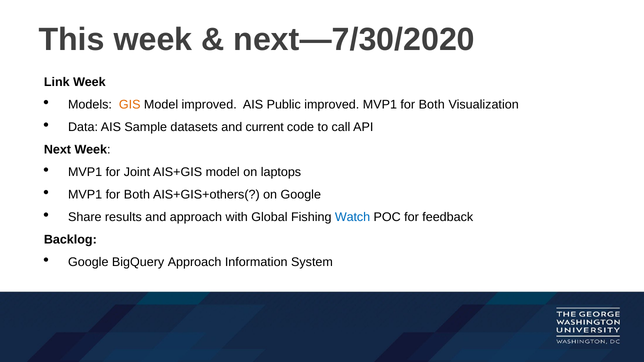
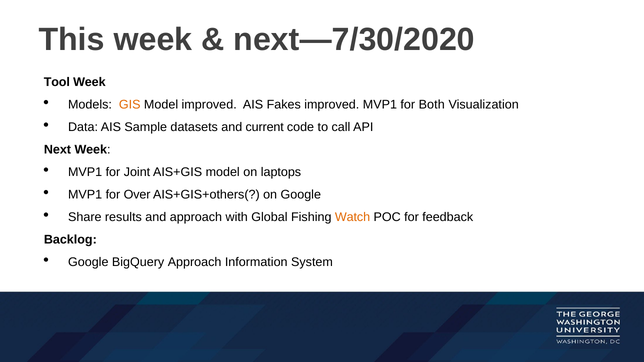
Link: Link -> Tool (57, 82)
Public: Public -> Fakes (284, 105)
Both: Both -> Over (137, 195)
Watch colour: blue -> orange (353, 217)
